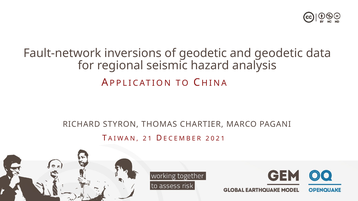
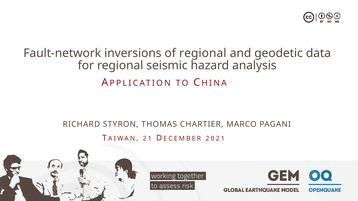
of geodetic: geodetic -> regional (203, 53)
